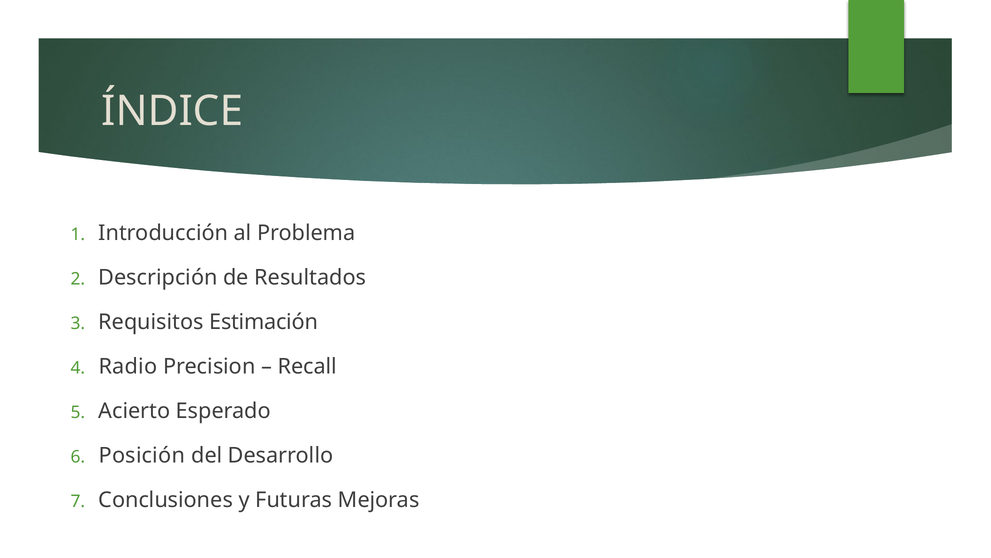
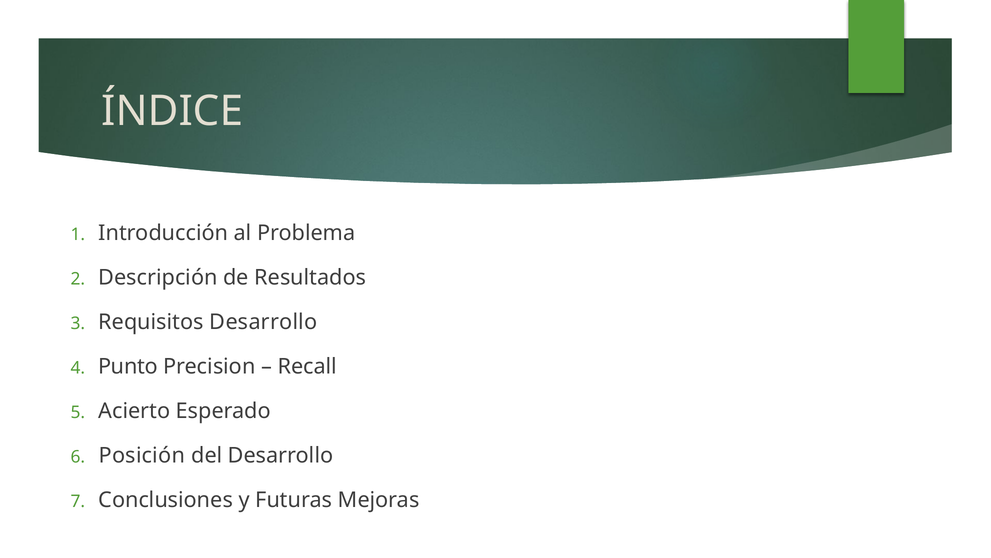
Requisitos Estimación: Estimación -> Desarrollo (263, 322)
Radio: Radio -> Punto (128, 366)
